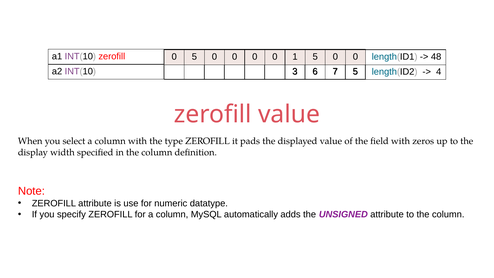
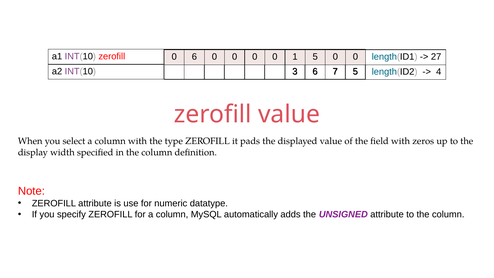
0 5: 5 -> 6 (194, 57)
48: 48 -> 27 (436, 57)
